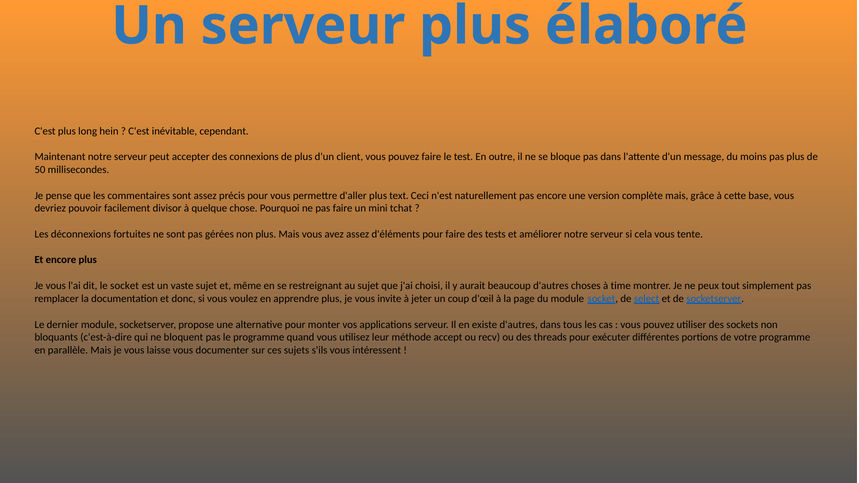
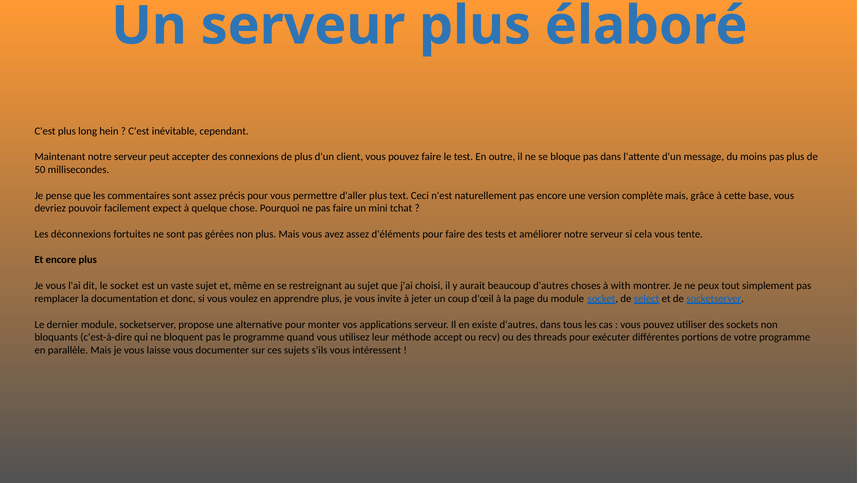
divisor: divisor -> expect (167, 208)
time: time -> with (621, 286)
